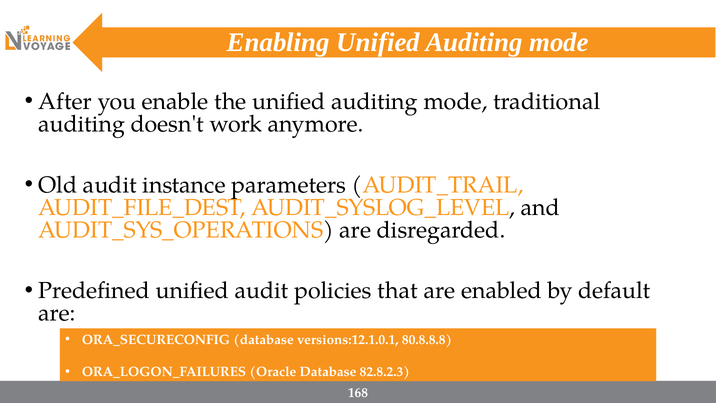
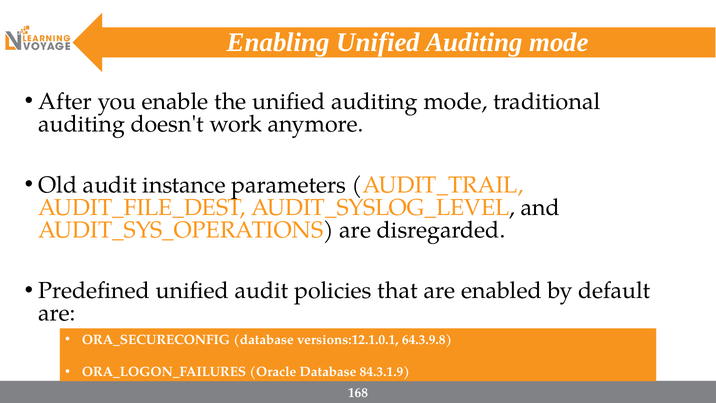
80.8.8.8: 80.8.8.8 -> 64.3.9.8 (427, 339)
82.8.2.3: 82.8.2.3 -> 84.3.1.9 (385, 372)
